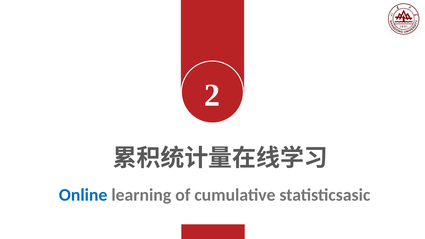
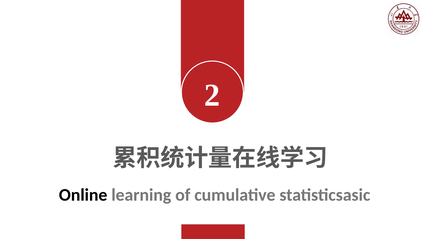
Online colour: blue -> black (83, 195)
